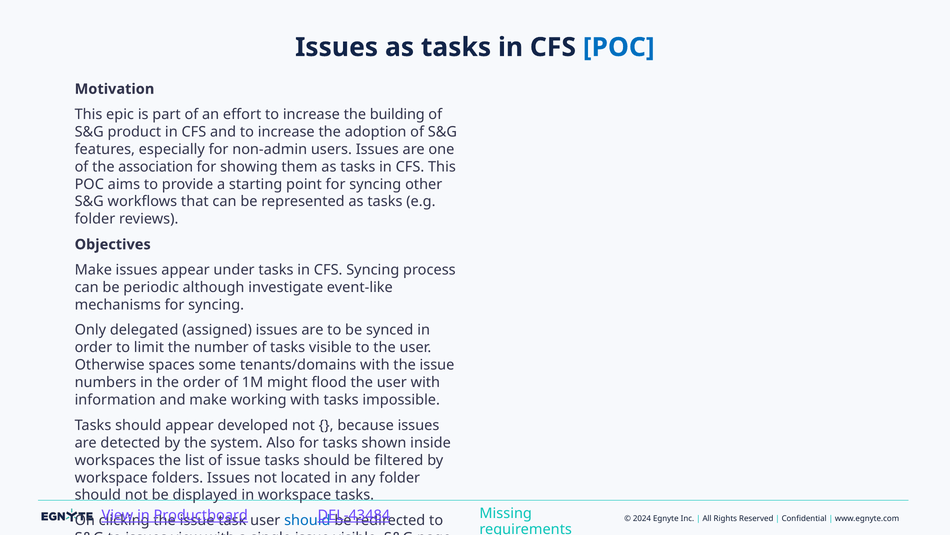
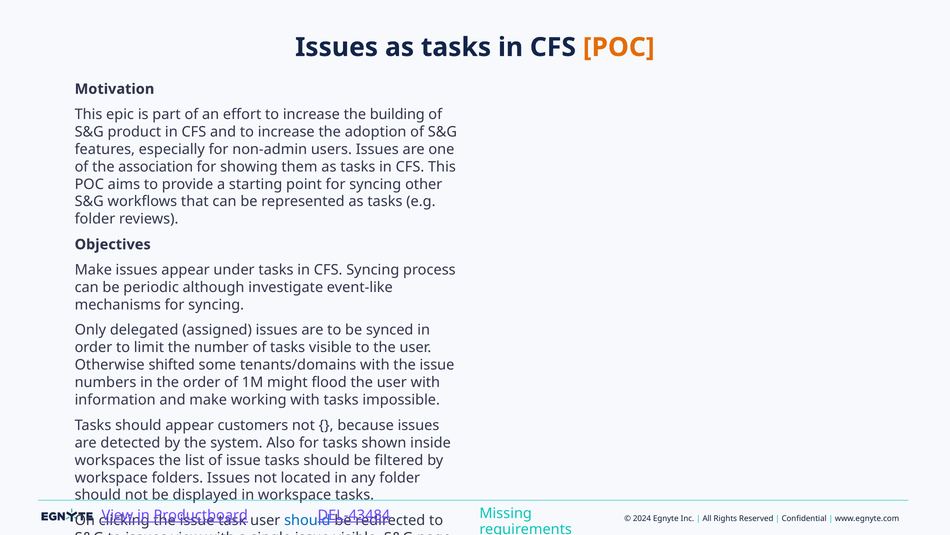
POC colour: blue -> orange (619, 47)
spaces: spaces -> shifted (172, 365)
developed: developed -> customers (253, 425)
